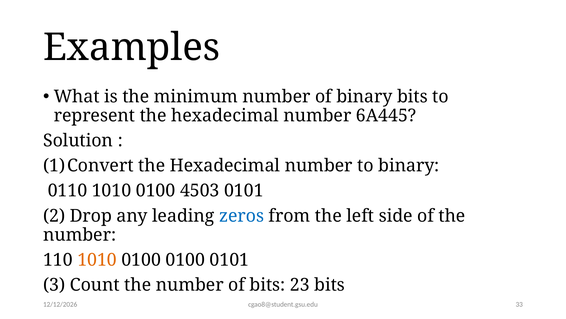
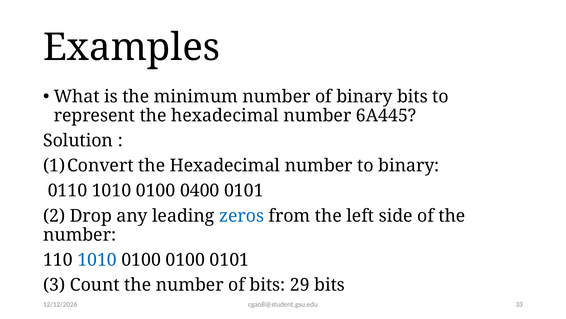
4503: 4503 -> 0400 (200, 190)
1010 colour: orange -> blue (97, 260)
23: 23 -> 29 (300, 285)
